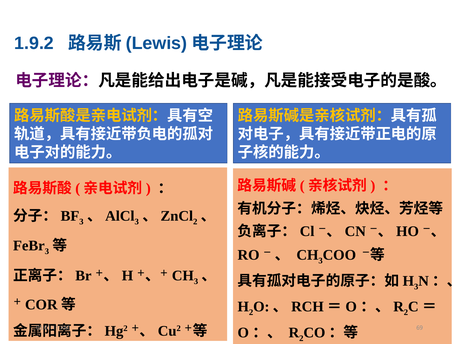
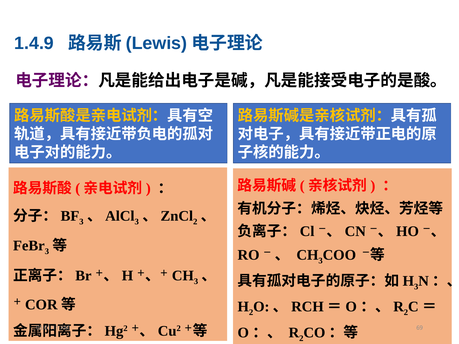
1.9.2: 1.9.2 -> 1.4.9 (34, 43)
